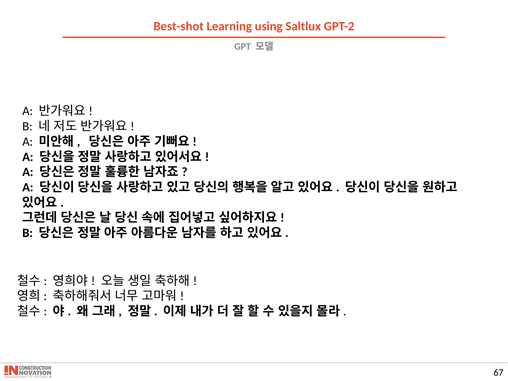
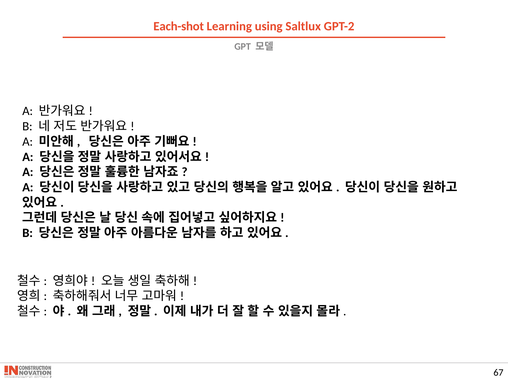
Best-shot: Best-shot -> Each-shot (179, 26)
